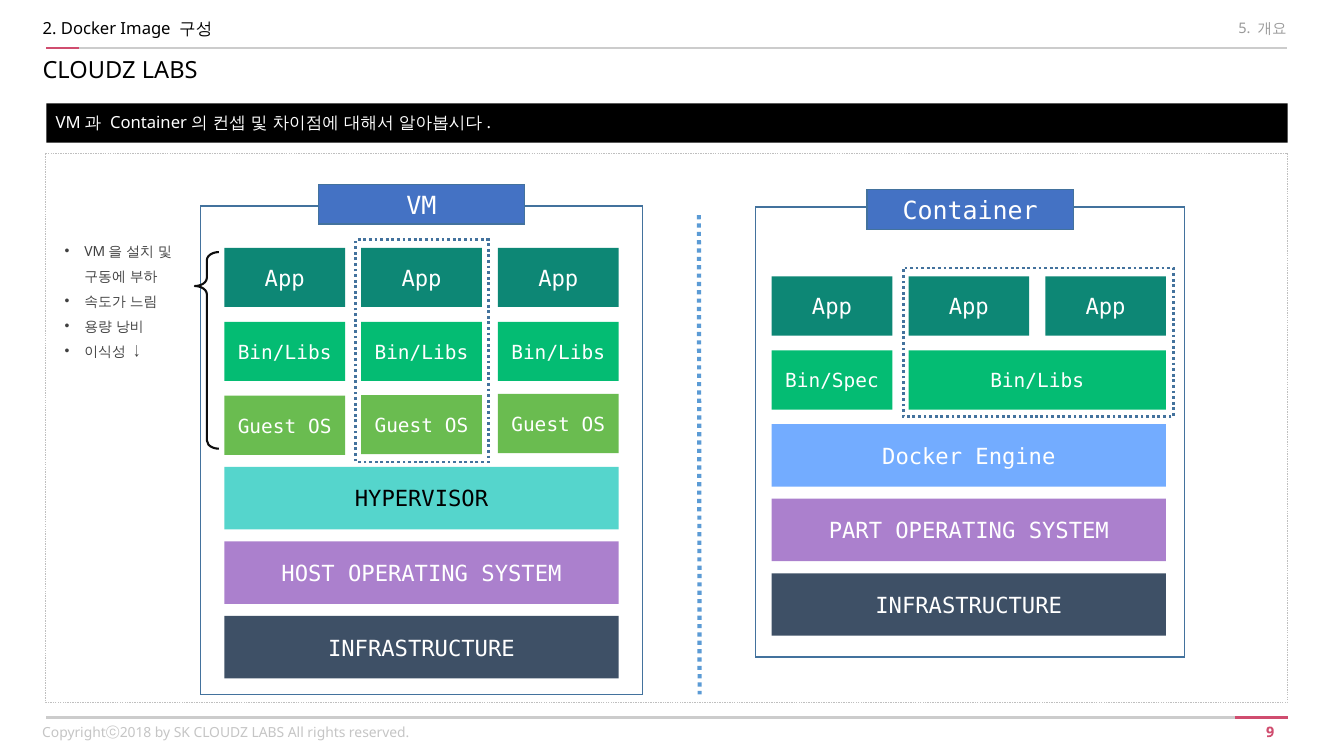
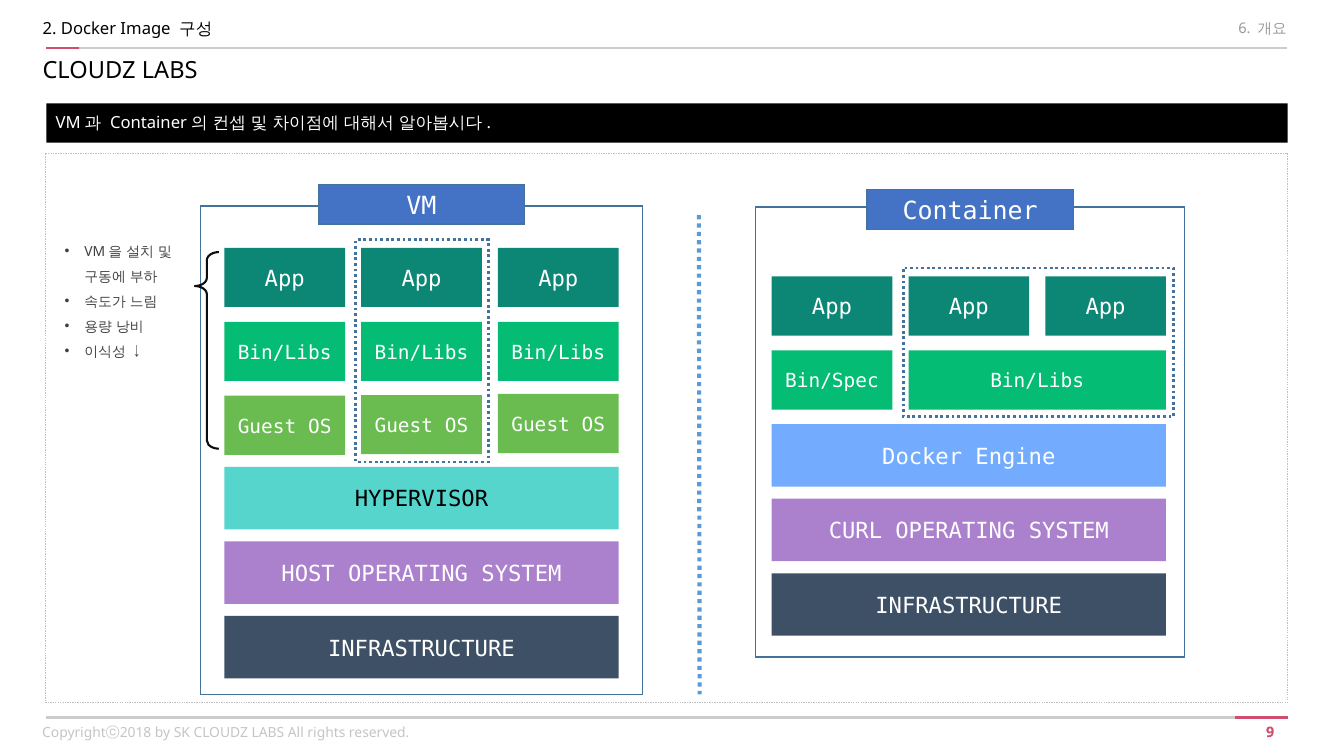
5: 5 -> 6 (1244, 28)
PART: PART -> CURL (855, 531)
